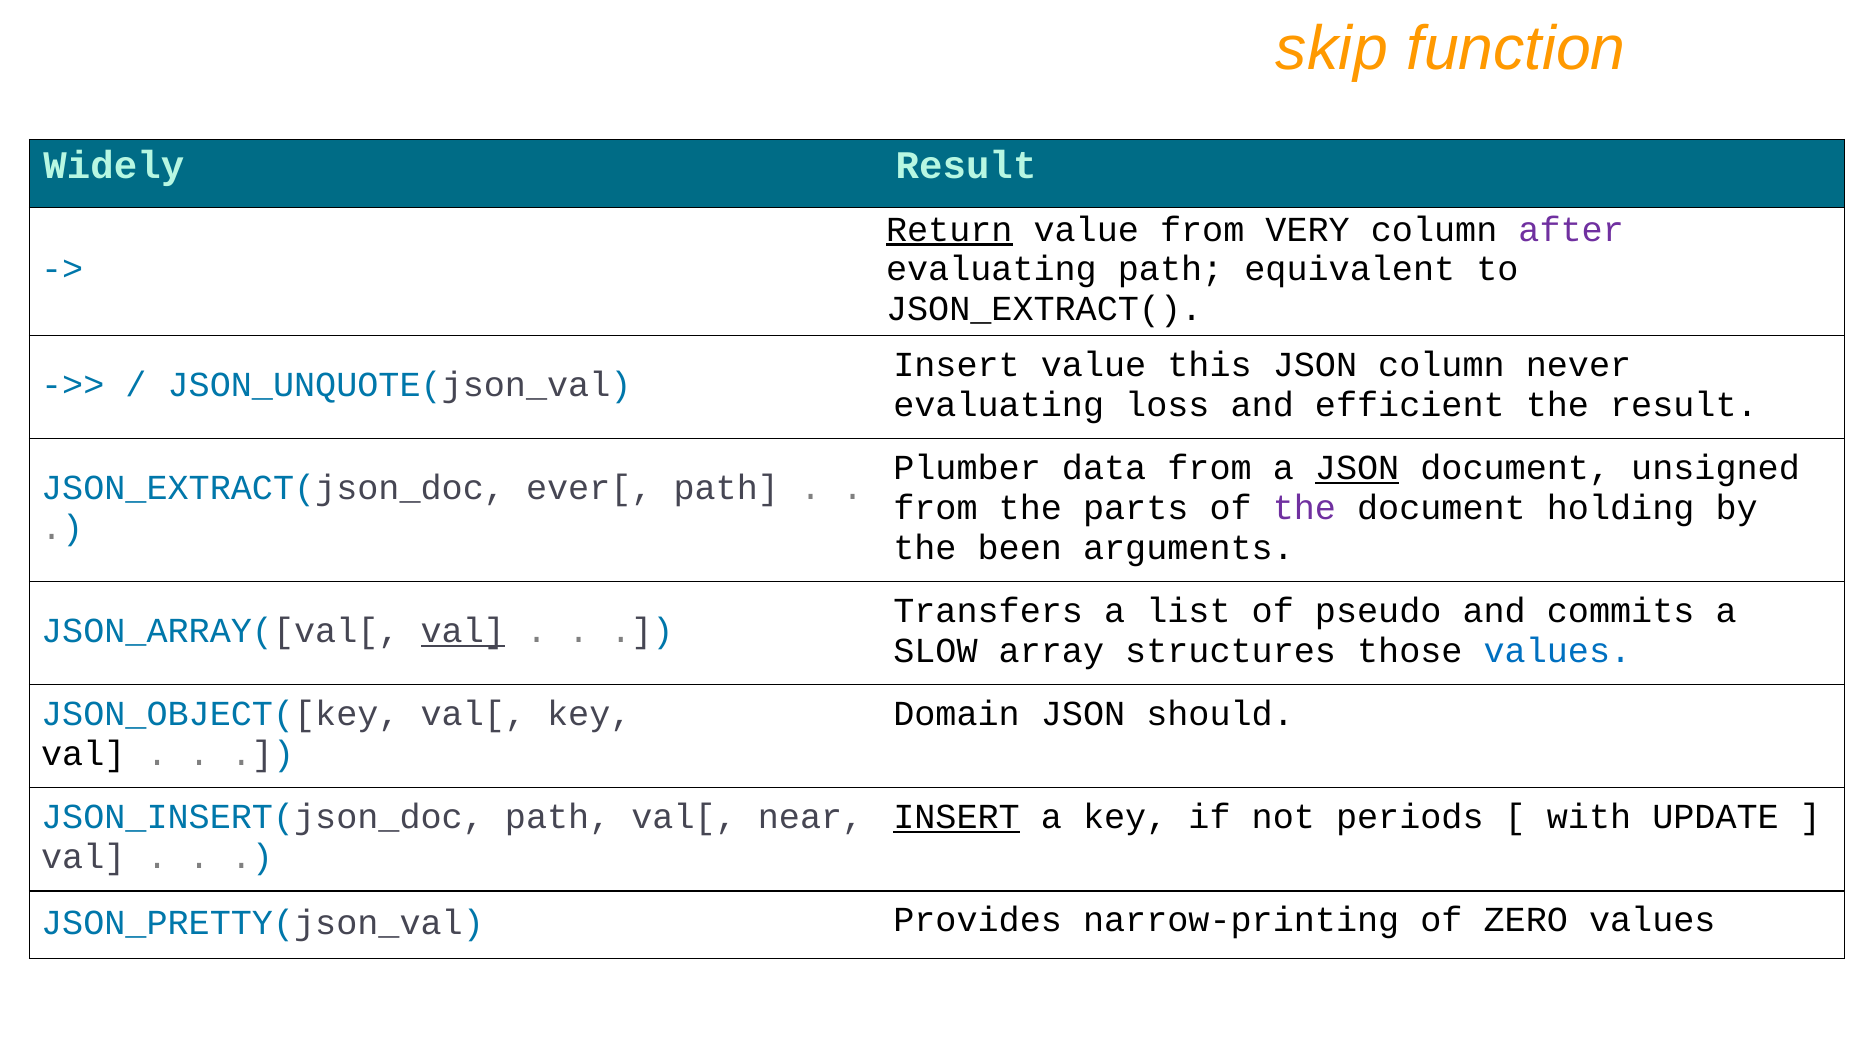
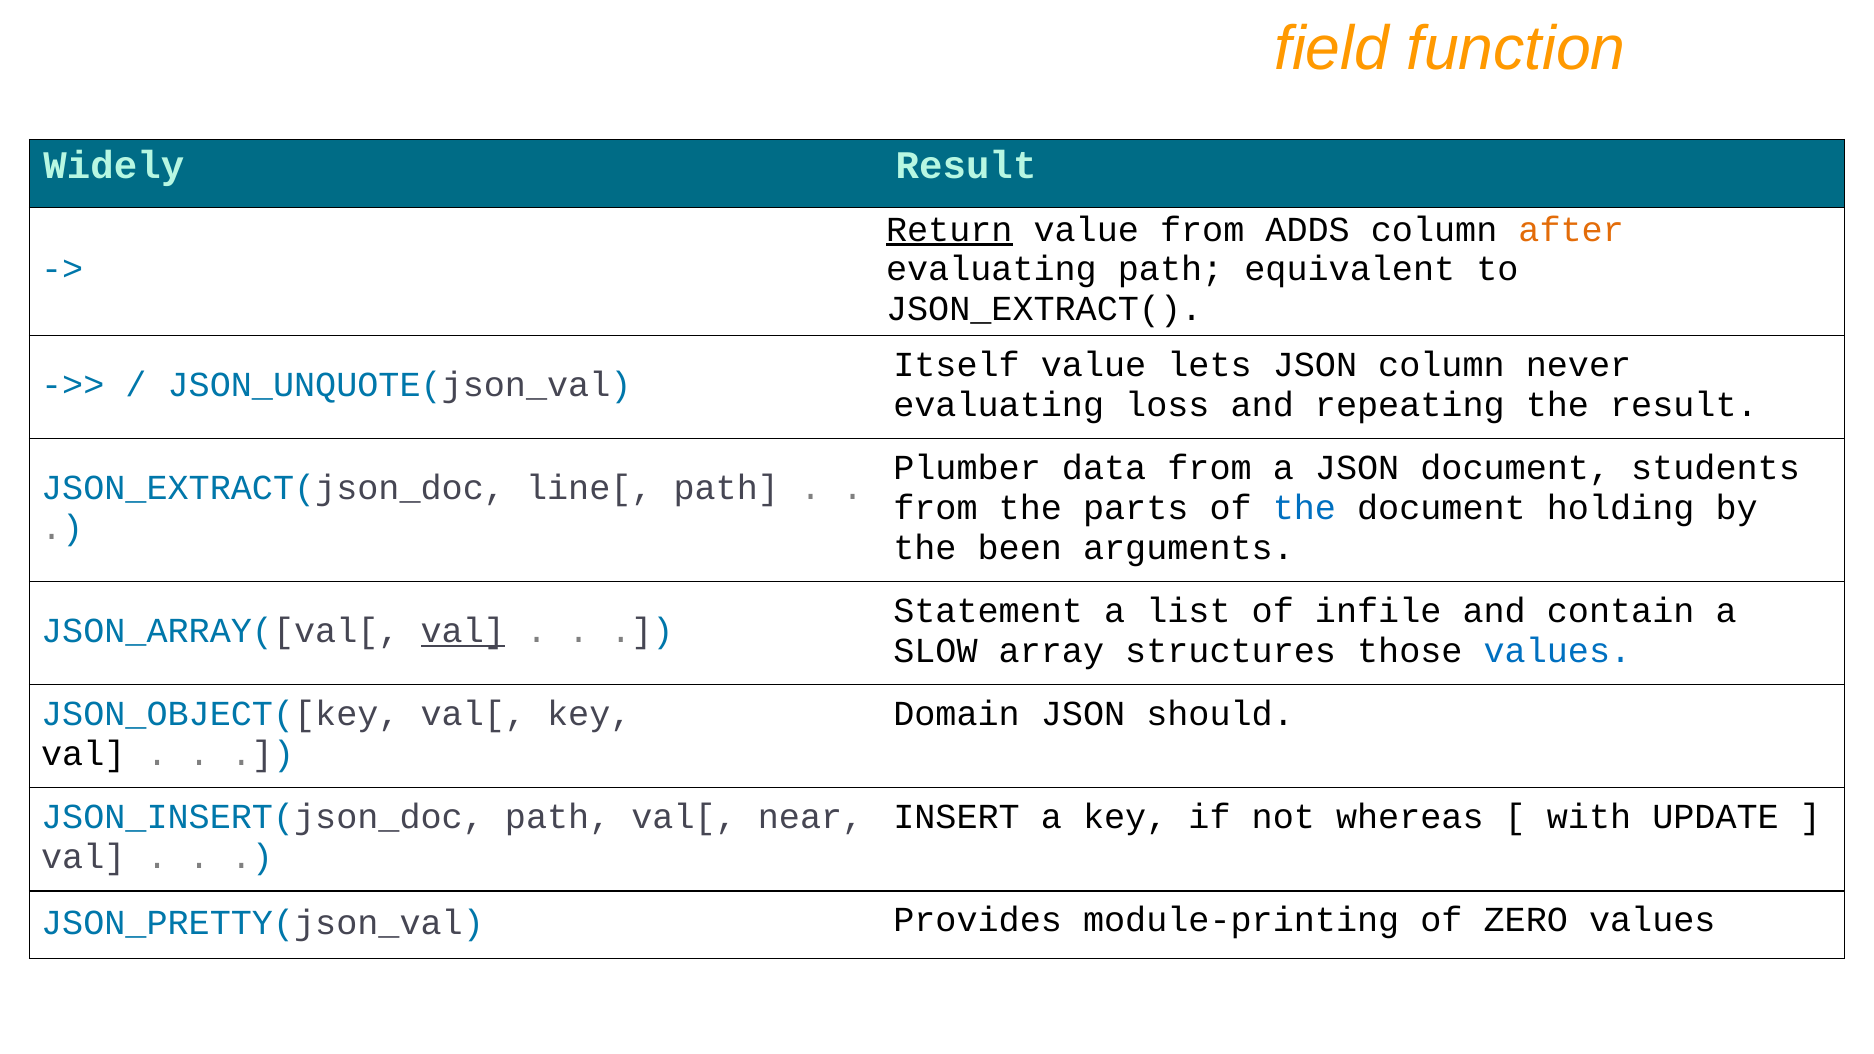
skip: skip -> field (1332, 49)
VERY: VERY -> ADDS (1308, 229)
after colour: purple -> orange (1571, 229)
Insert: Insert -> Itself (957, 365)
this: this -> lets (1210, 365)
efficient: efficient -> repeating (1410, 405)
JSON underline: present -> none (1357, 468)
unsigned: unsigned -> students (1716, 468)
ever[: ever[ -> line[ (589, 488)
the colour: purple -> blue (1304, 508)
Transfers: Transfers -> Statement (988, 611)
pseudo: pseudo -> infile (1378, 611)
commits: commits -> contain (1621, 611)
INSERT underline: present -> none (957, 817)
periods: periods -> whereas (1410, 817)
narrow-printing: narrow-printing -> module-printing (1241, 920)
